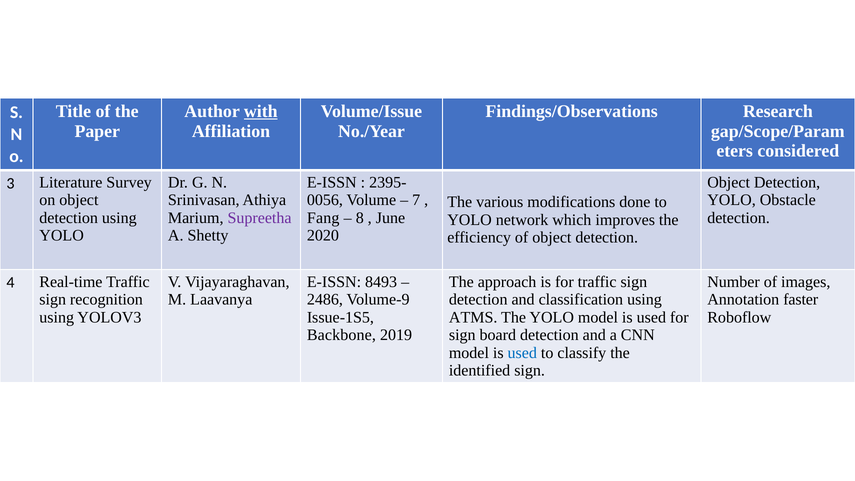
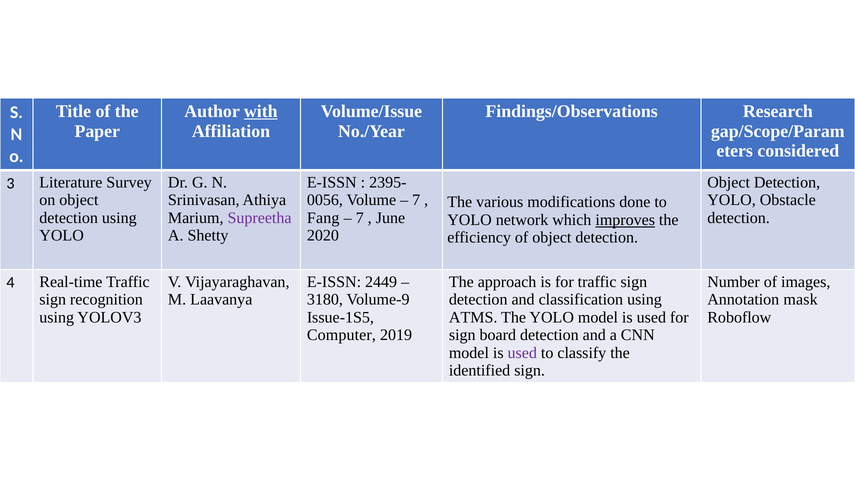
8: 8 -> 7 (360, 218)
improves underline: none -> present (625, 220)
8493: 8493 -> 2449 (381, 282)
2486: 2486 -> 3180 (325, 299)
faster: faster -> mask (801, 299)
Backbone: Backbone -> Computer (341, 335)
used colour: blue -> purple (522, 353)
